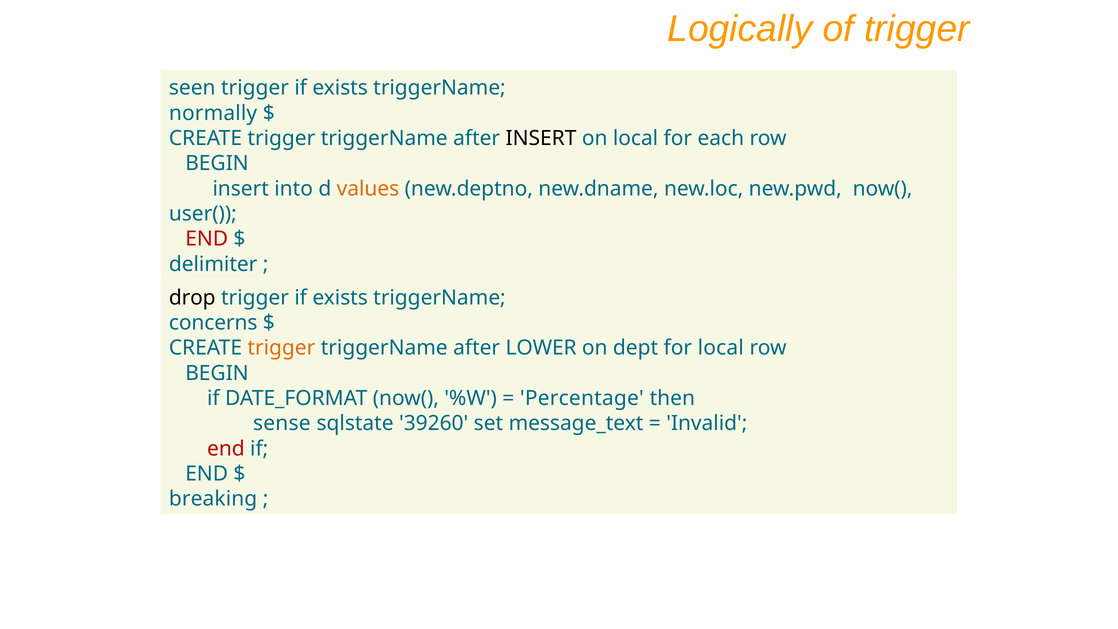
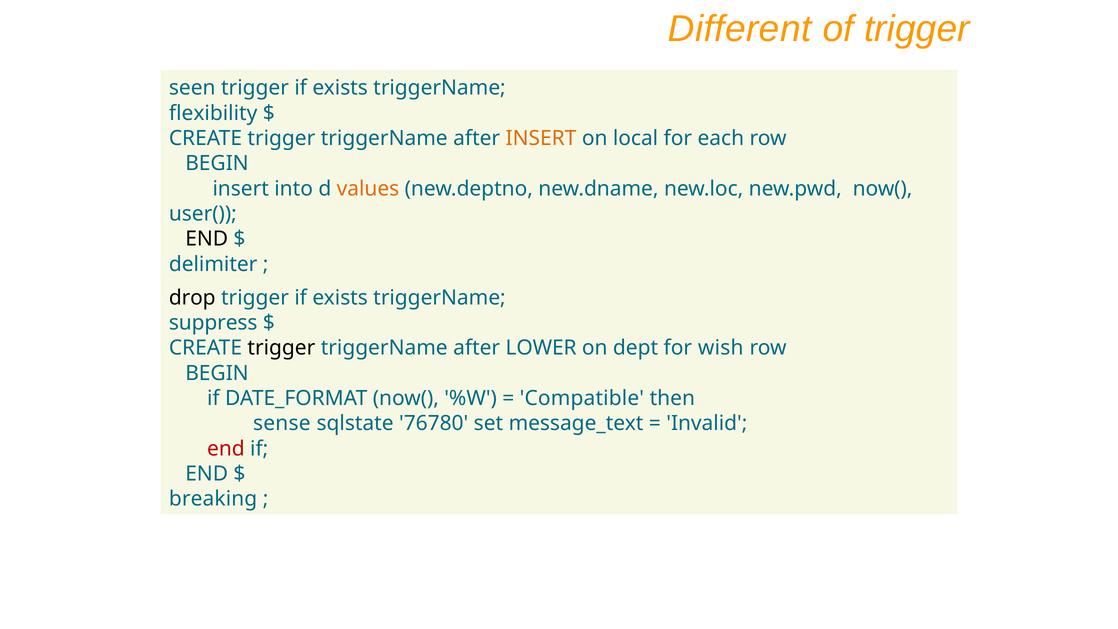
Logically: Logically -> Different (740, 29)
normally: normally -> flexibility (213, 113)
INSERT colour: black -> orange (541, 138)
END colour: red -> black (207, 239)
concerns: concerns -> suppress (213, 323)
trigger colour: orange -> black (281, 348)
for local: local -> wish (721, 348)
Percentage: Percentage -> Compatible (582, 398)
39260: 39260 -> 76780 (434, 423)
